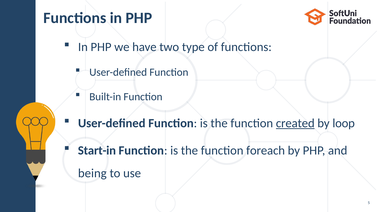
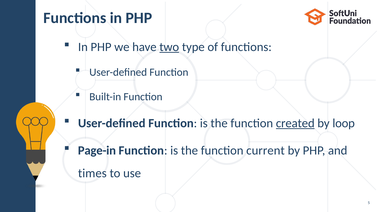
two underline: none -> present (169, 47)
Start-in: Start-in -> Page-in (97, 151)
foreach: foreach -> current (266, 151)
being: being -> times (92, 173)
